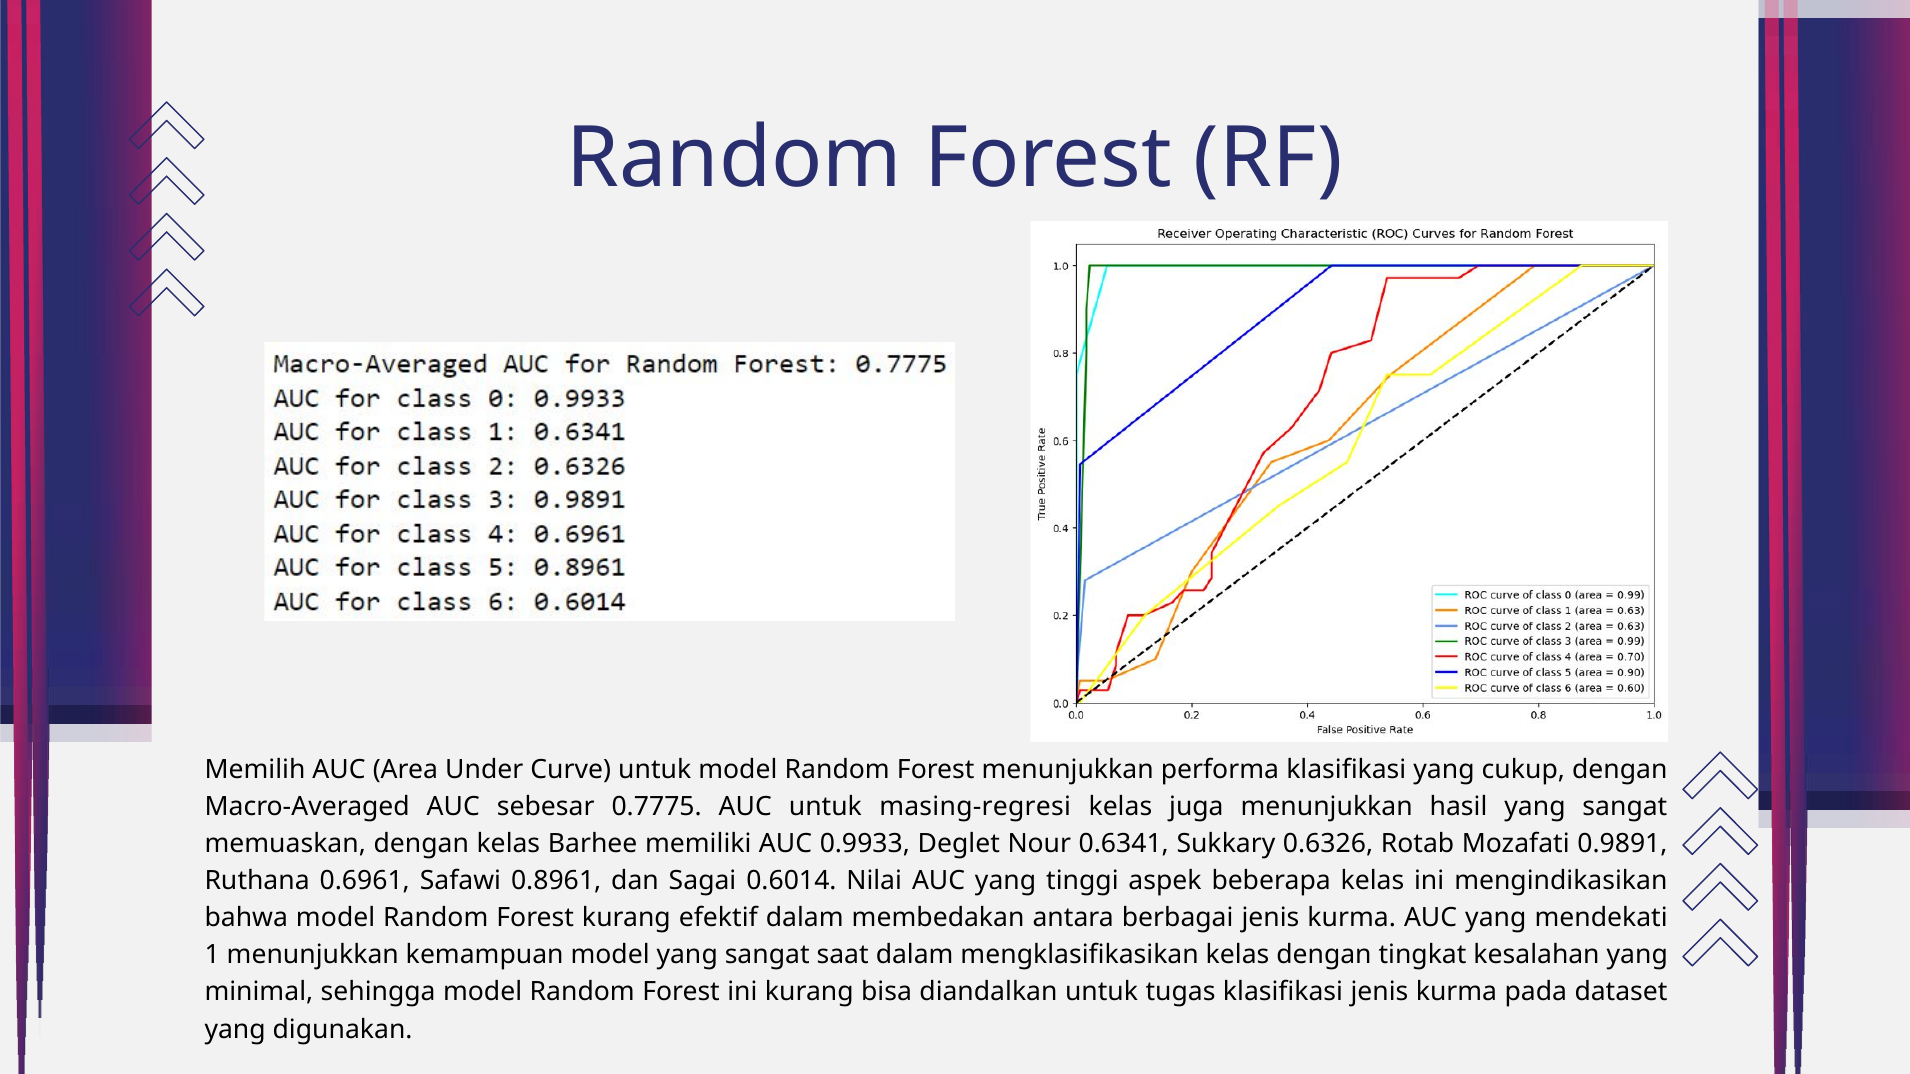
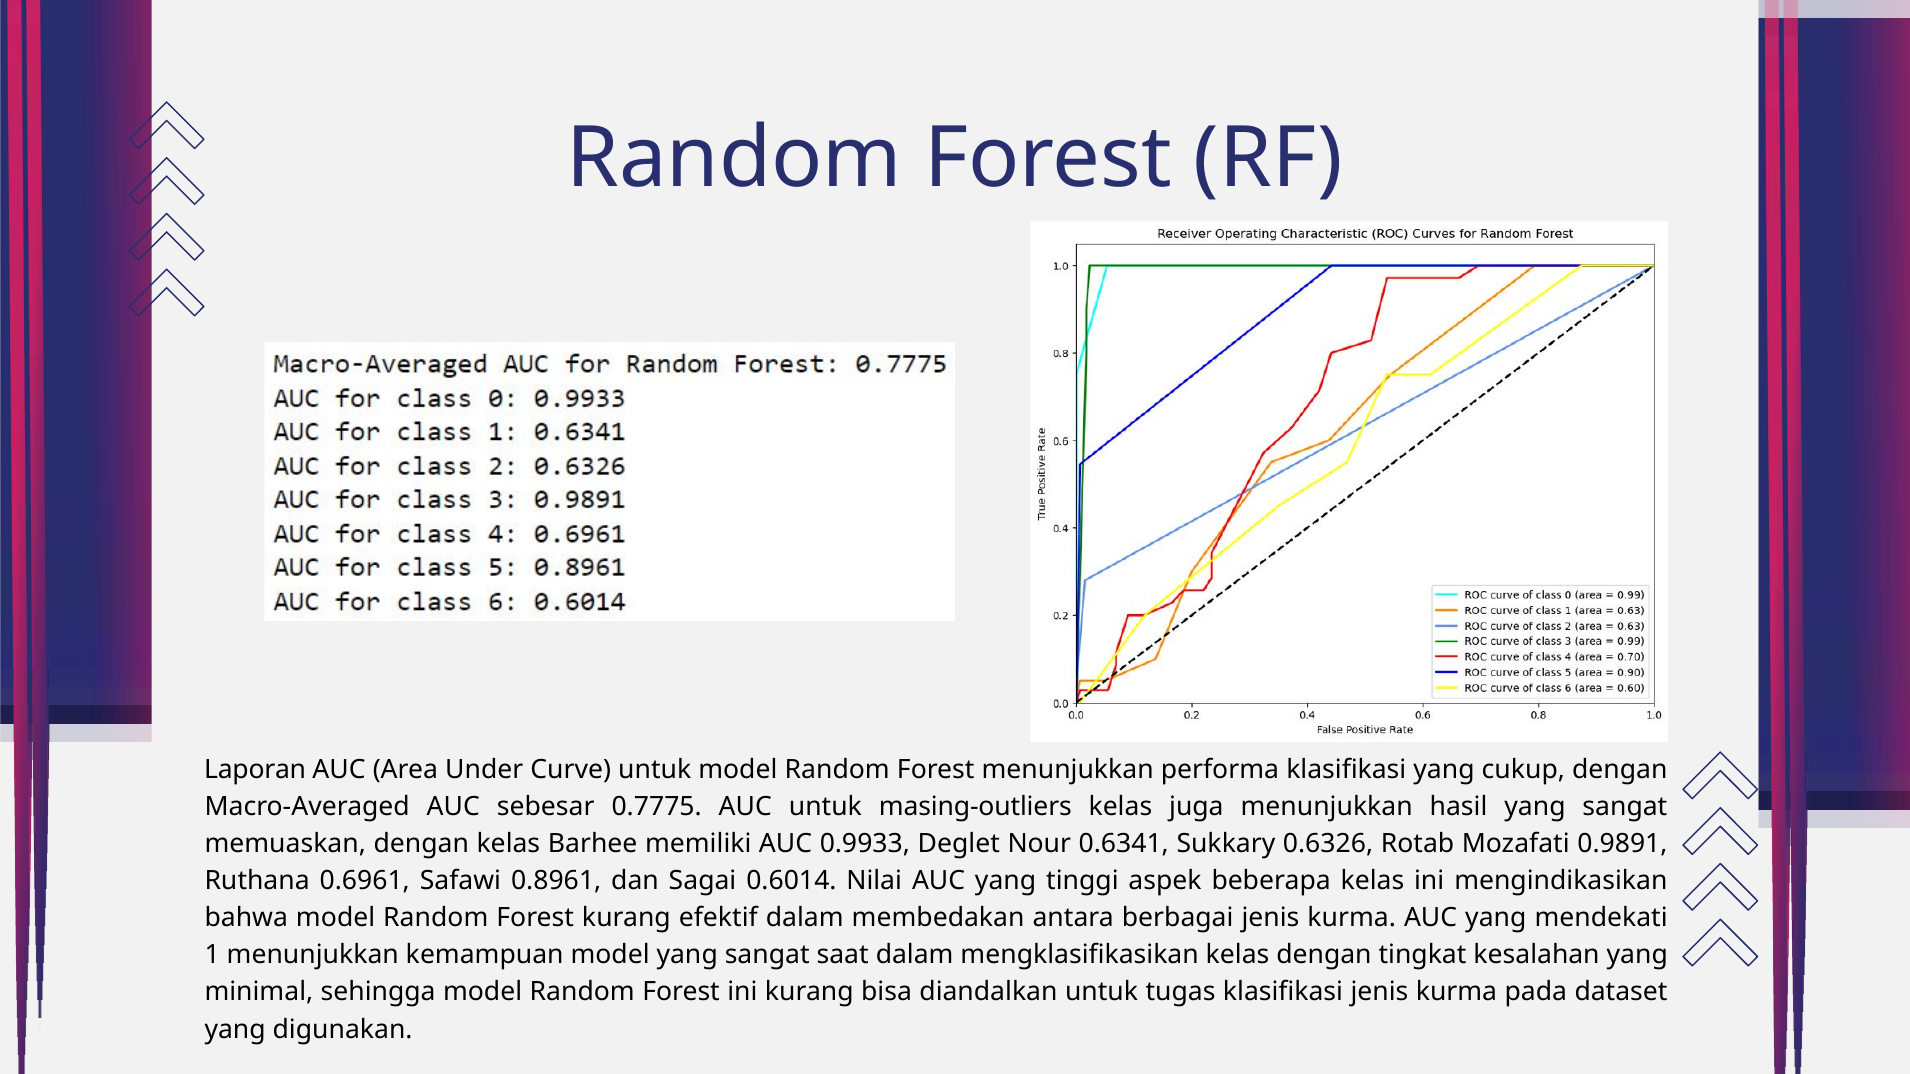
Memilih: Memilih -> Laporan (255, 770)
masing-regresi: masing-regresi -> masing-outliers (975, 807)
